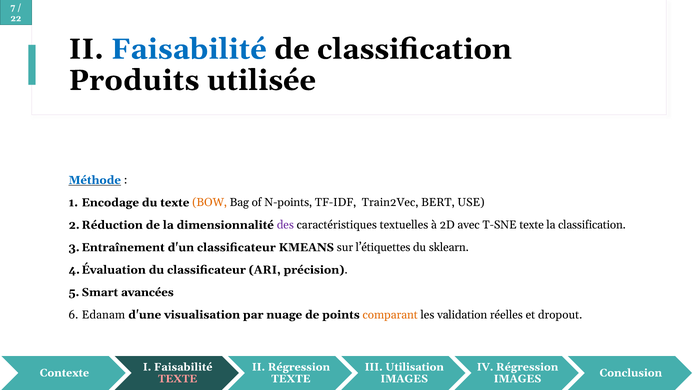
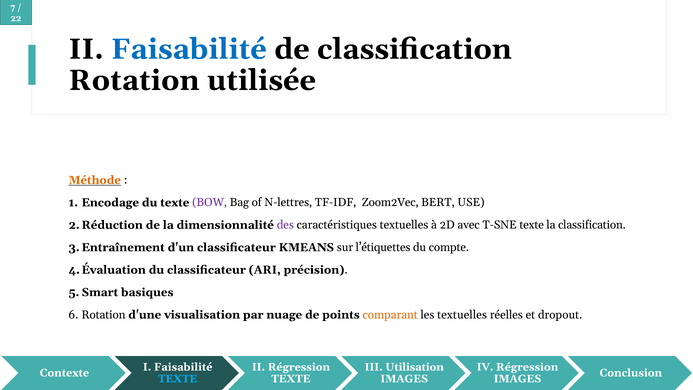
Produits: Produits -> Rotation (134, 80)
Méthode colour: blue -> orange (95, 180)
BOW colour: orange -> purple (210, 202)
N-points: N-points -> N-lettres (288, 202)
Train2Vec: Train2Vec -> Zoom2Vec (390, 202)
sklearn: sklearn -> compte (449, 247)
avancées: avancées -> basiques (147, 292)
Edanam: Edanam -> Rotation (104, 315)
les validation: validation -> textuelles (462, 315)
TEXTE colour: pink -> light blue (178, 379)
